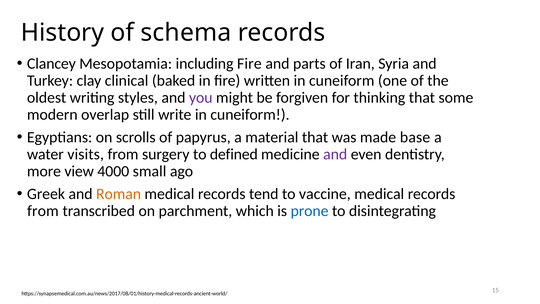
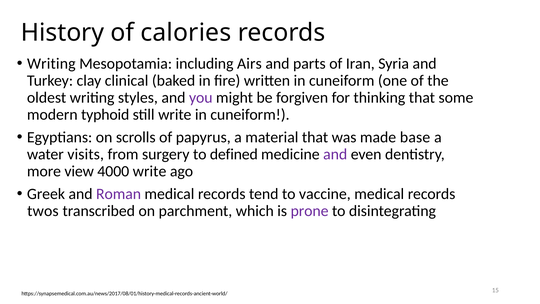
schema: schema -> calories (186, 33)
Clancey: Clancey -> Writing (51, 64)
including Fire: Fire -> Airs (249, 64)
overlap: overlap -> typhoid (105, 115)
4000 small: small -> write (150, 171)
Roman colour: orange -> purple (119, 194)
from: from -> twos (43, 211)
prone colour: blue -> purple (310, 211)
